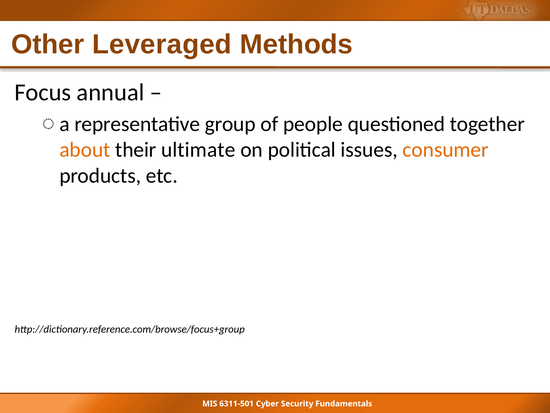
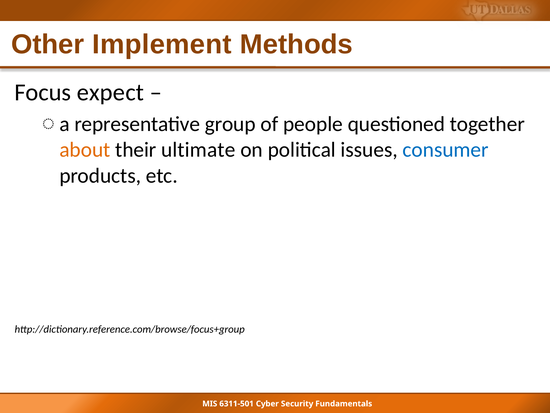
Leveraged: Leveraged -> Implement (162, 44)
annual: annual -> expect (110, 92)
consumer colour: orange -> blue (446, 150)
